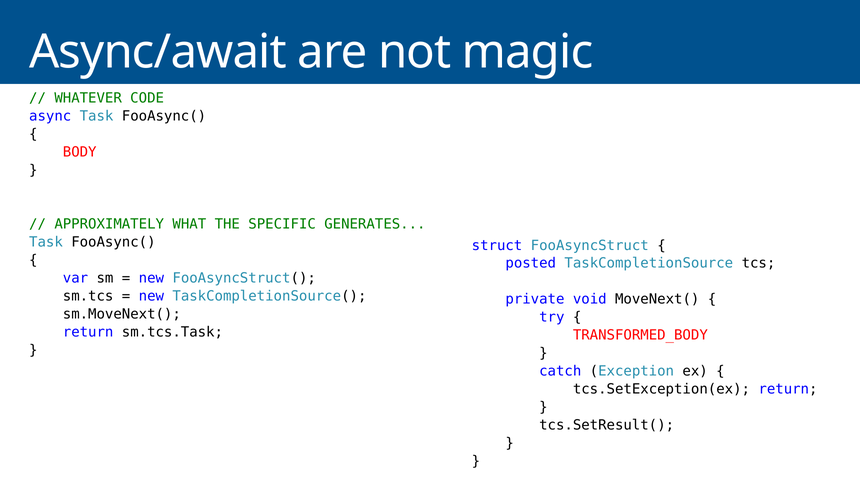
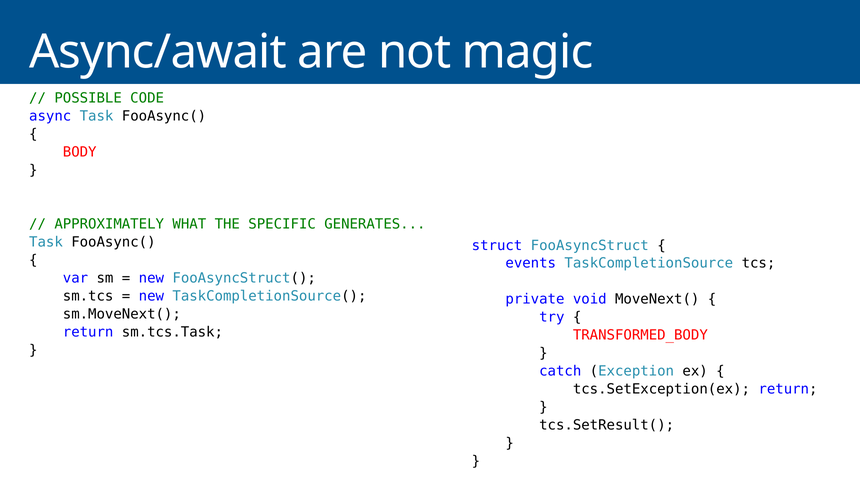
WHATEVER: WHATEVER -> POSSIBLE (88, 98)
posted: posted -> events (531, 263)
